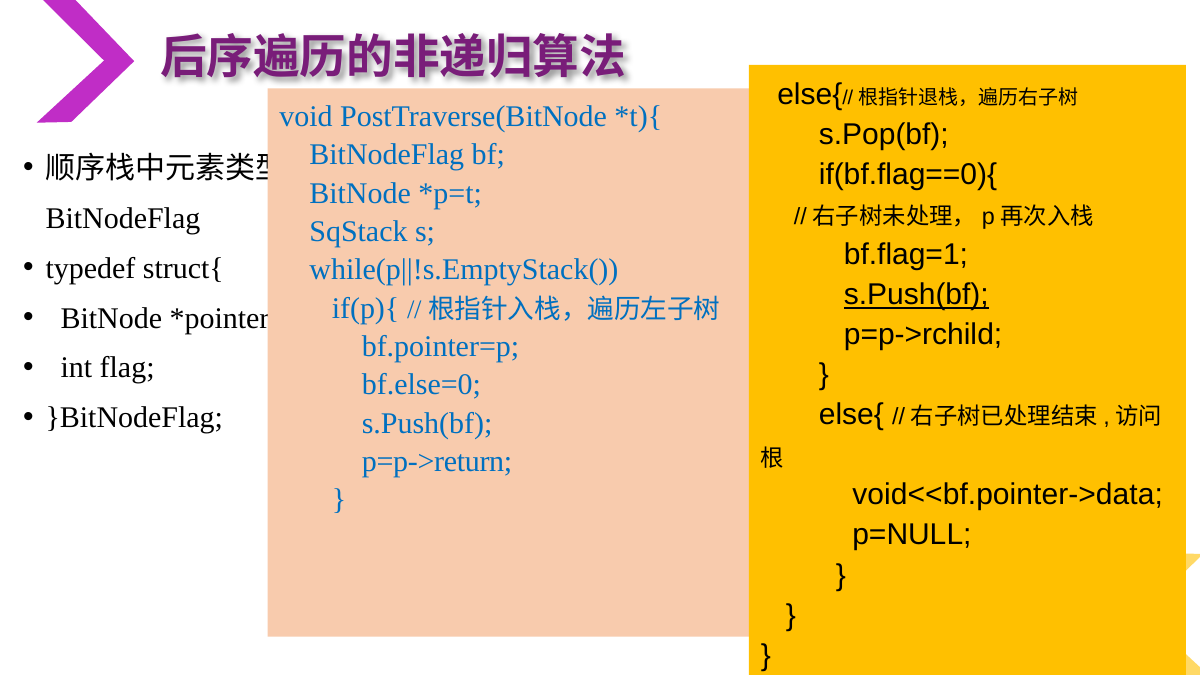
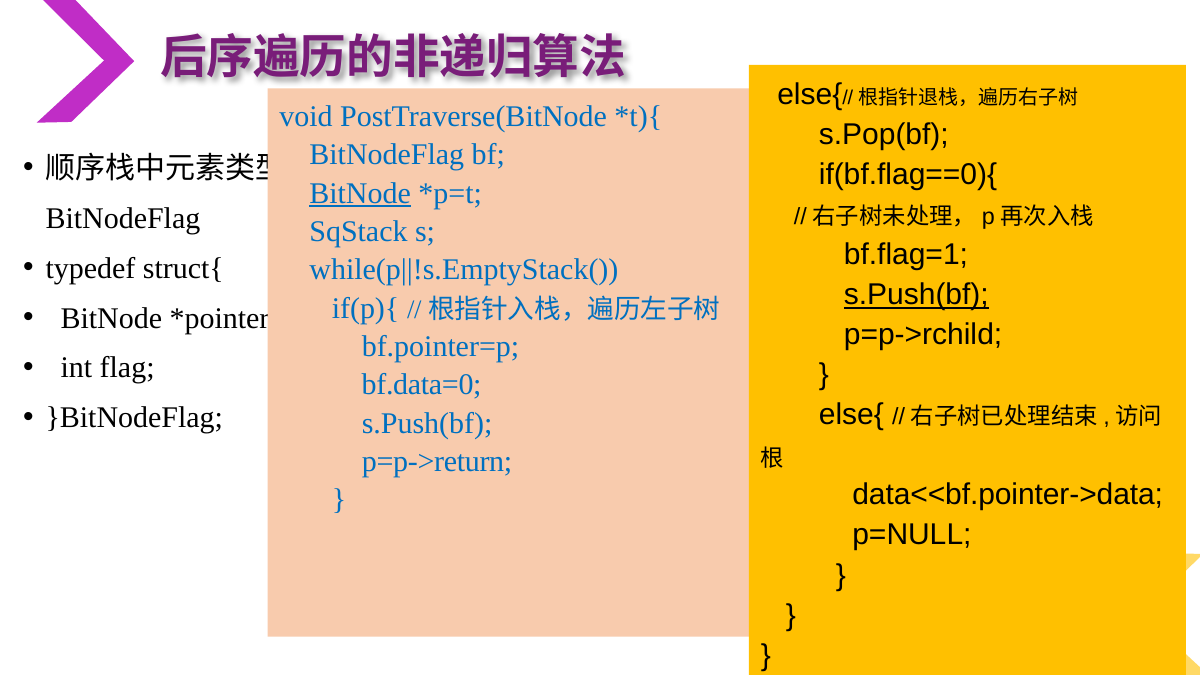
BitNode underline: none -> present (360, 193)
bf.else=0: bf.else=0 -> bf.data=0 (422, 385)
void<<bf.pointer->data: void<<bf.pointer->data -> data<<bf.pointer->data (1008, 495)
